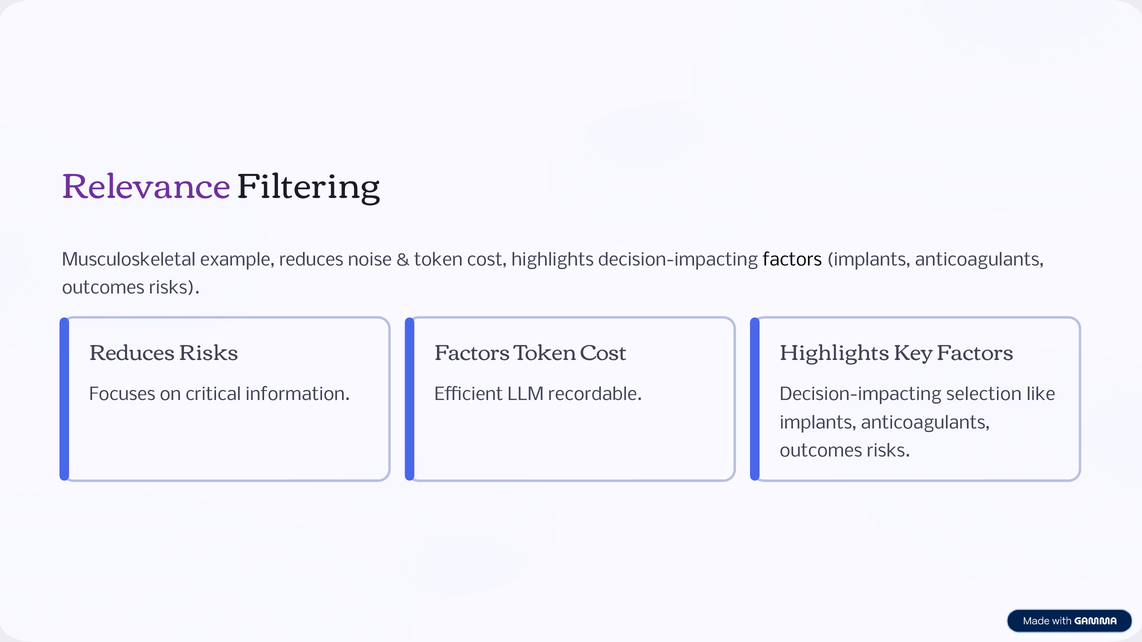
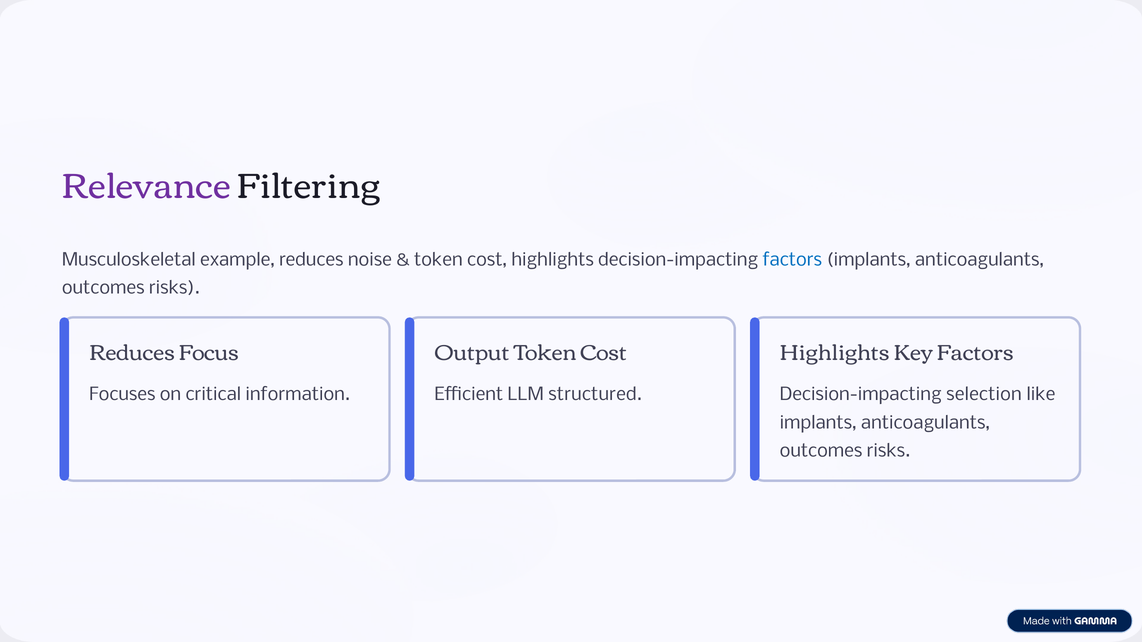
factors colour: black -> blue (792, 260)
Reduces Risks: Risks -> Focus (209, 353)
Factors: Factors -> Output (472, 353)
recordable: recordable -> structured (595, 395)
